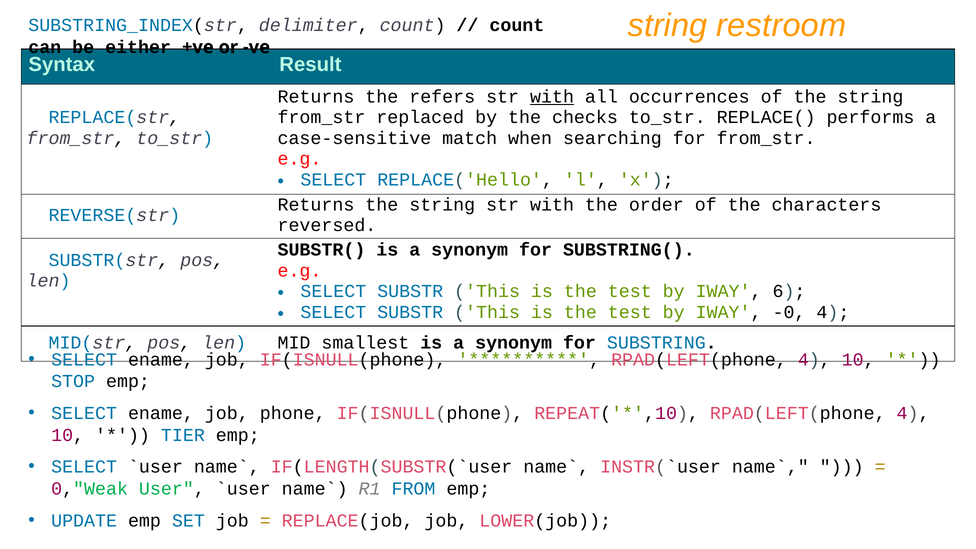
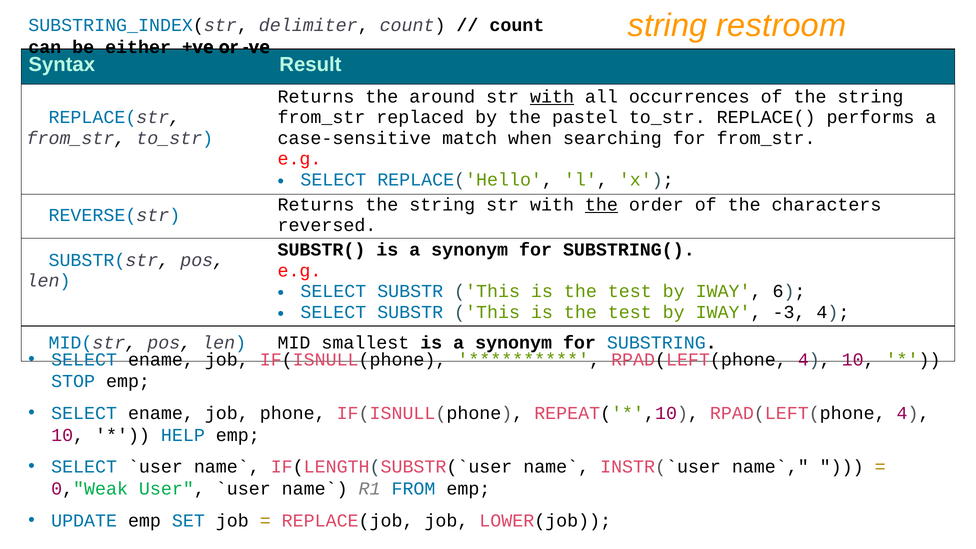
refers: refers -> around (442, 97)
checks: checks -> pastel (585, 117)
the underline: none -> present (601, 205)
-0: -0 -> -3 (789, 312)
TIER: TIER -> HELP (183, 435)
